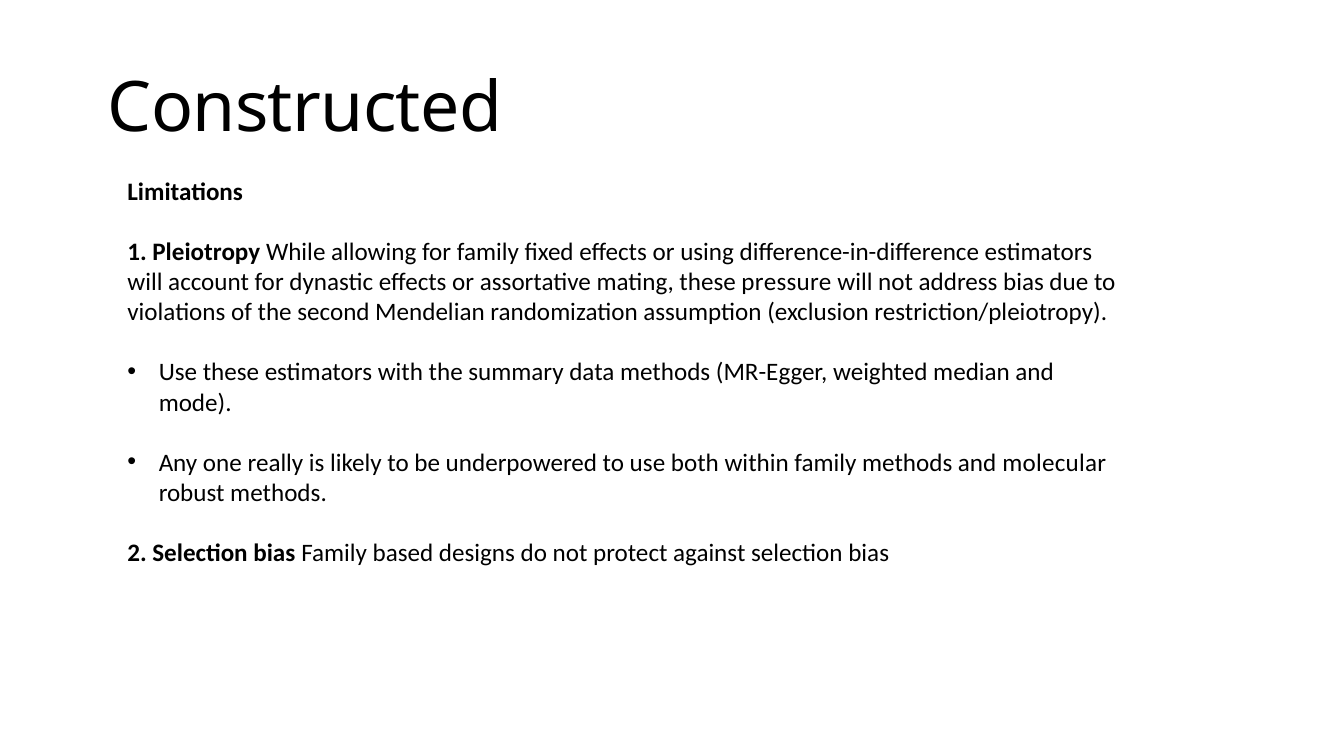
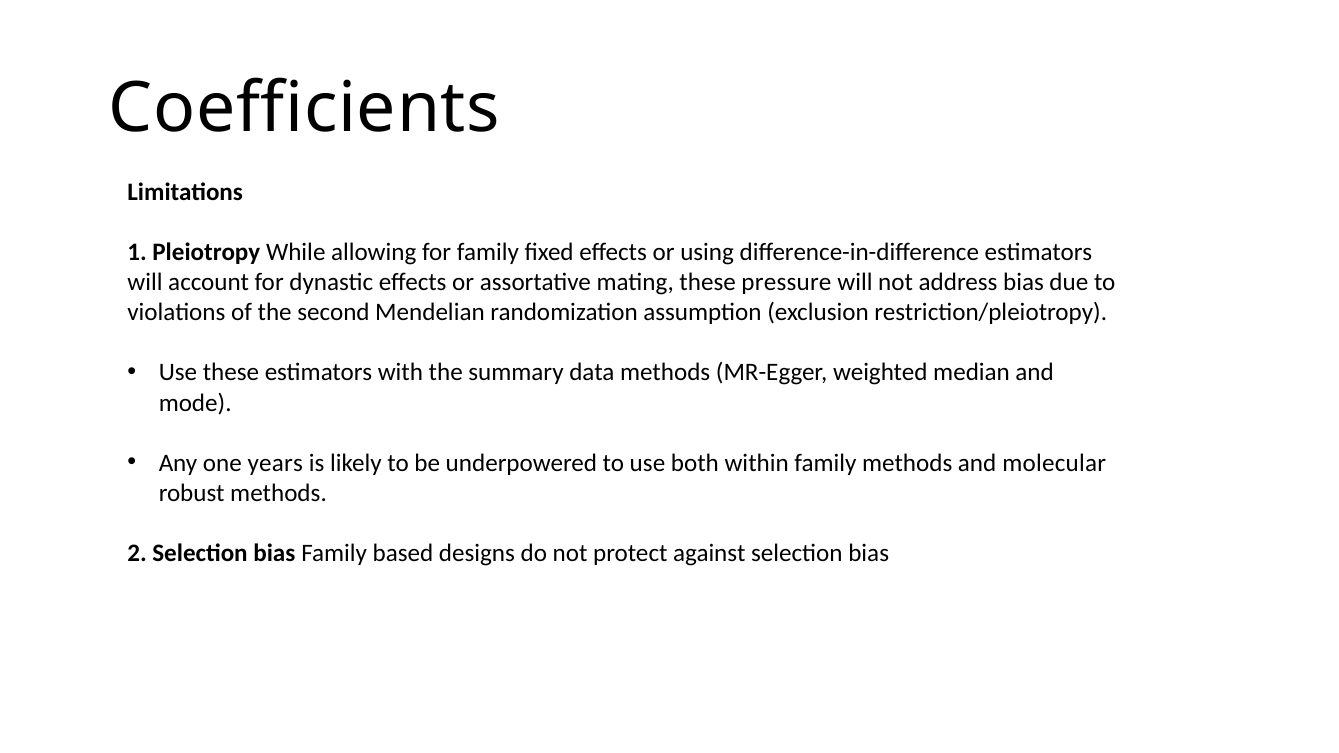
Constructed: Constructed -> Coefficients (304, 109)
really: really -> years (275, 463)
